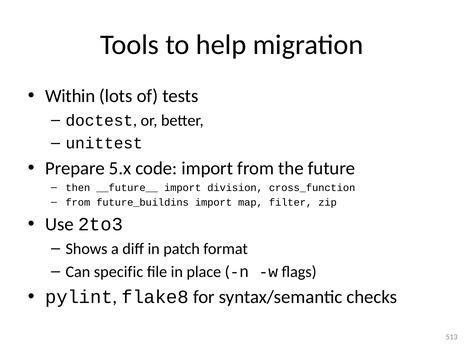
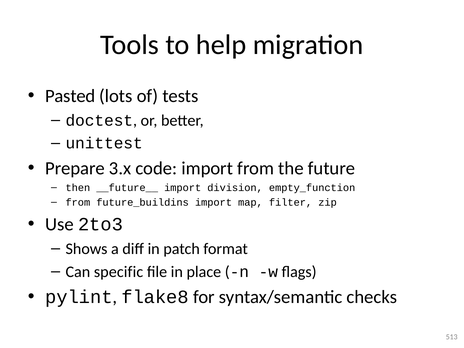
Within: Within -> Pasted (70, 96)
5.x: 5.x -> 3.x (120, 168)
cross_function: cross_function -> empty_function (312, 188)
